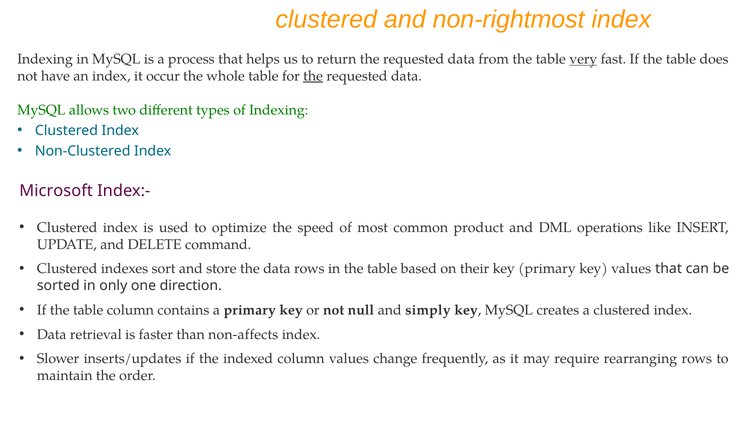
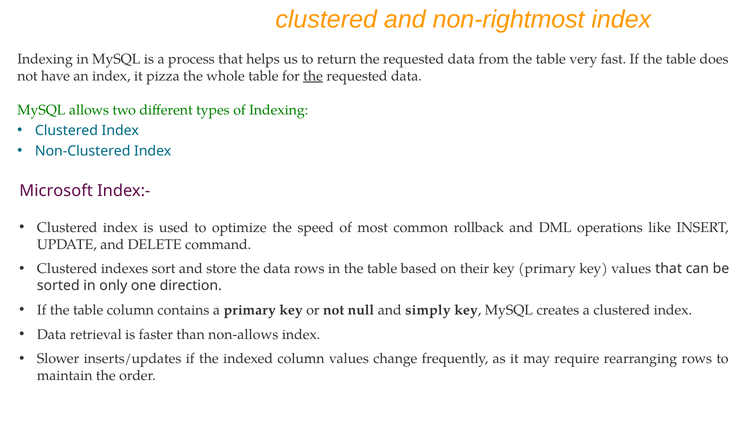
very underline: present -> none (583, 59)
occur: occur -> pizza (163, 76)
product: product -> rollback (479, 228)
non-affects: non-affects -> non-allows (243, 335)
